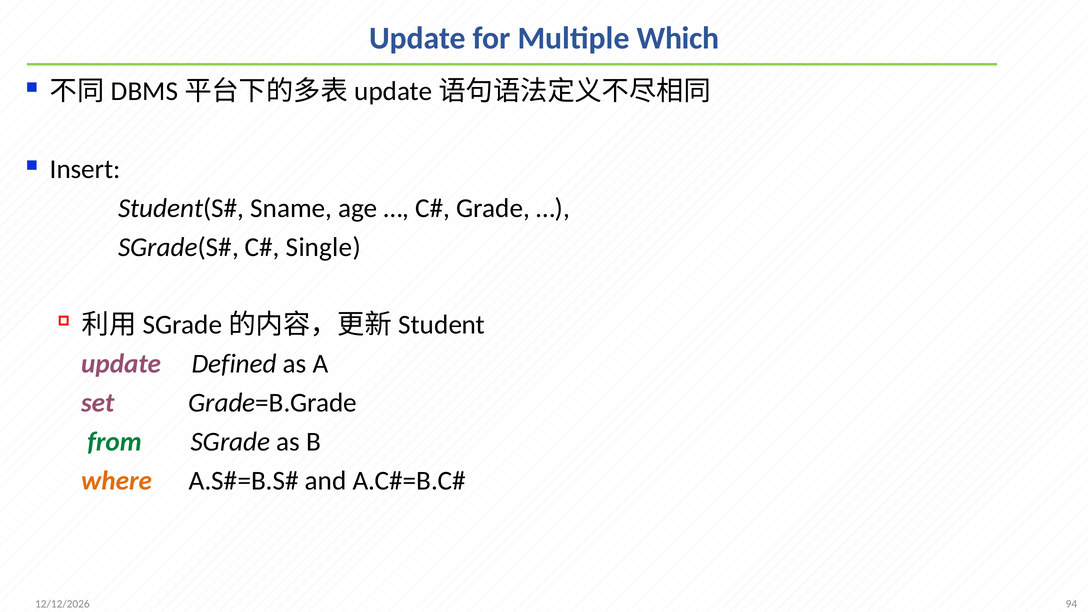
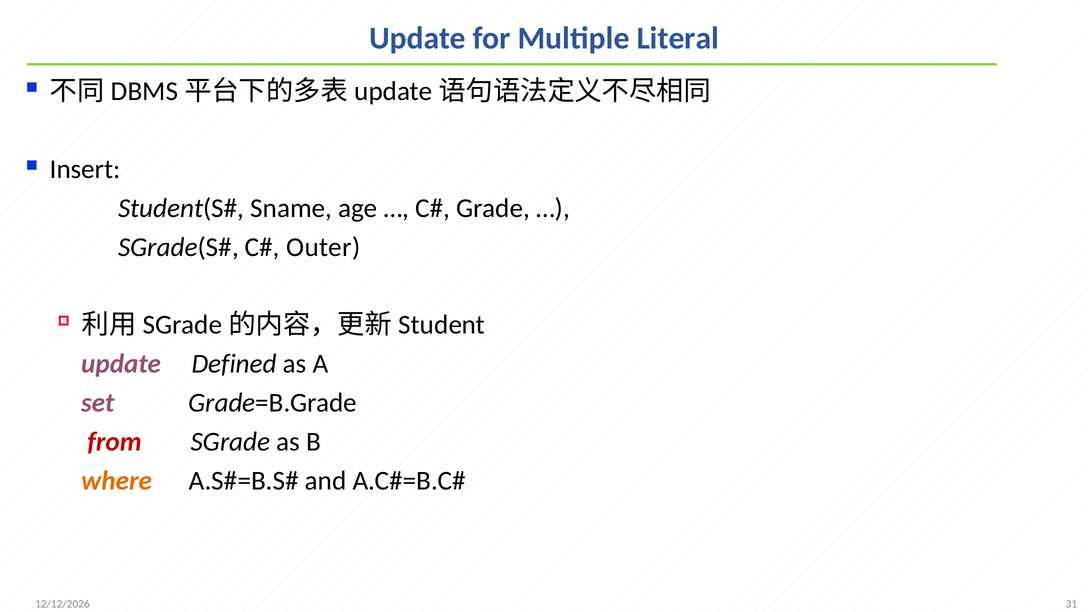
Which: Which -> Literal (678, 38)
Single: Single -> Outer (323, 247)
from colour: green -> red (114, 442)
94: 94 -> 31 (1071, 604)
